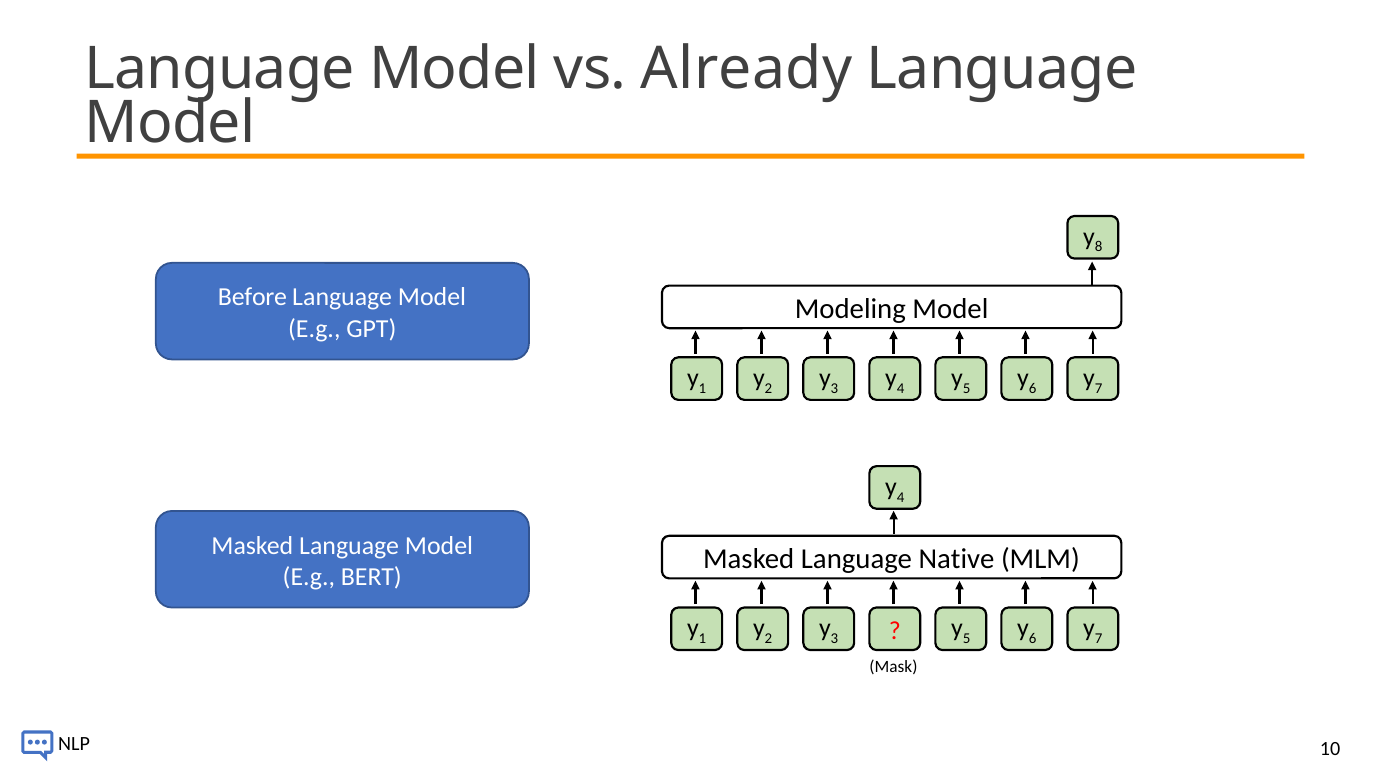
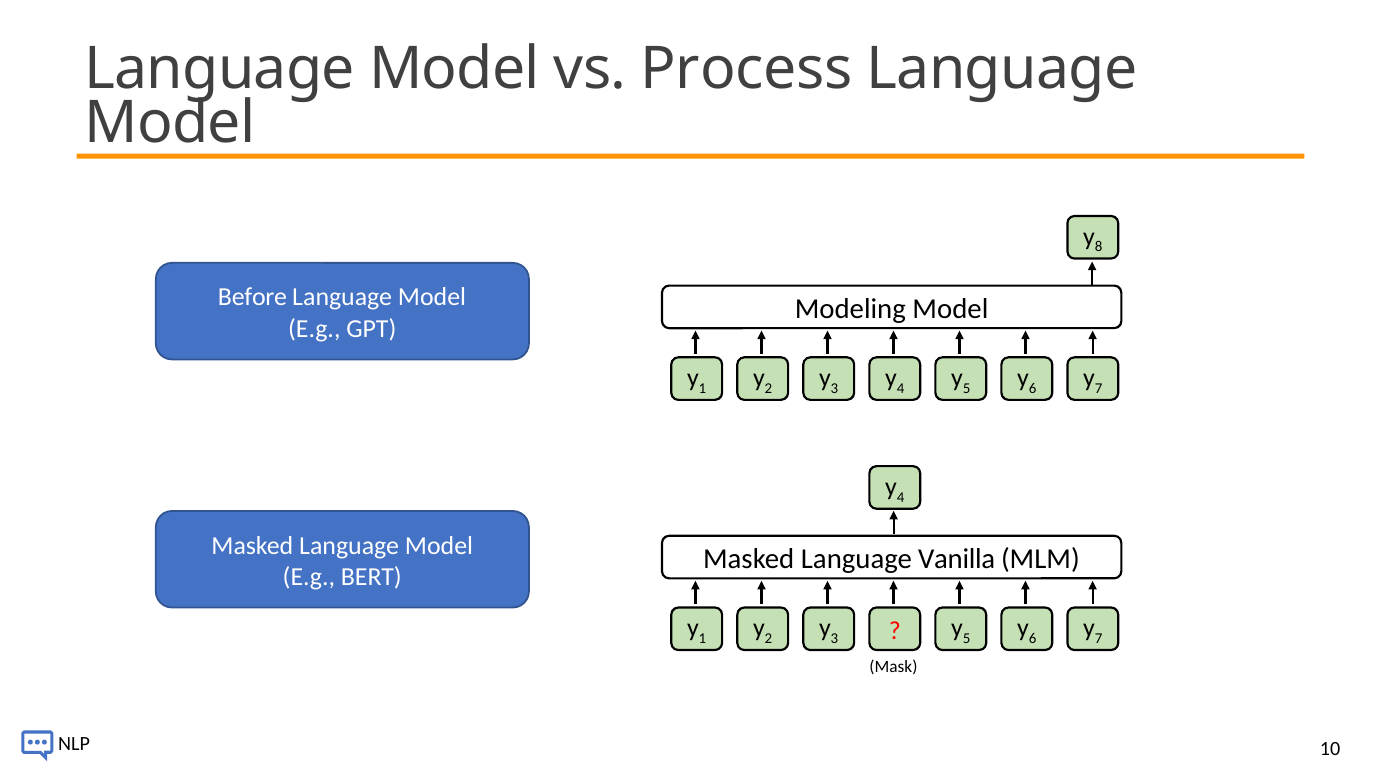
Already: Already -> Process (747, 69)
Native: Native -> Vanilla (957, 559)
